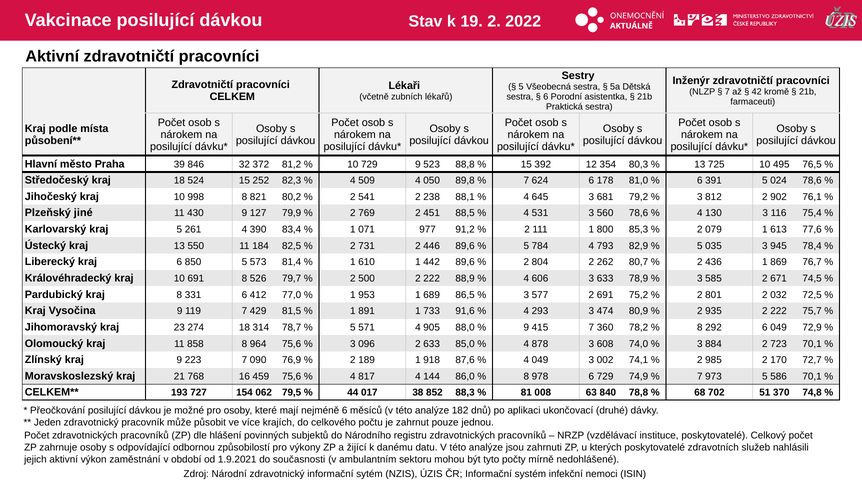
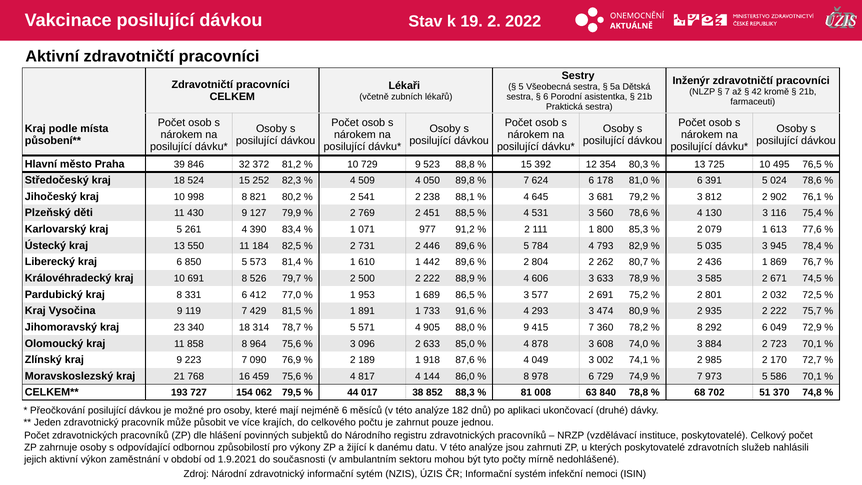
jiné: jiné -> děti (83, 213)
274: 274 -> 340 (196, 327)
